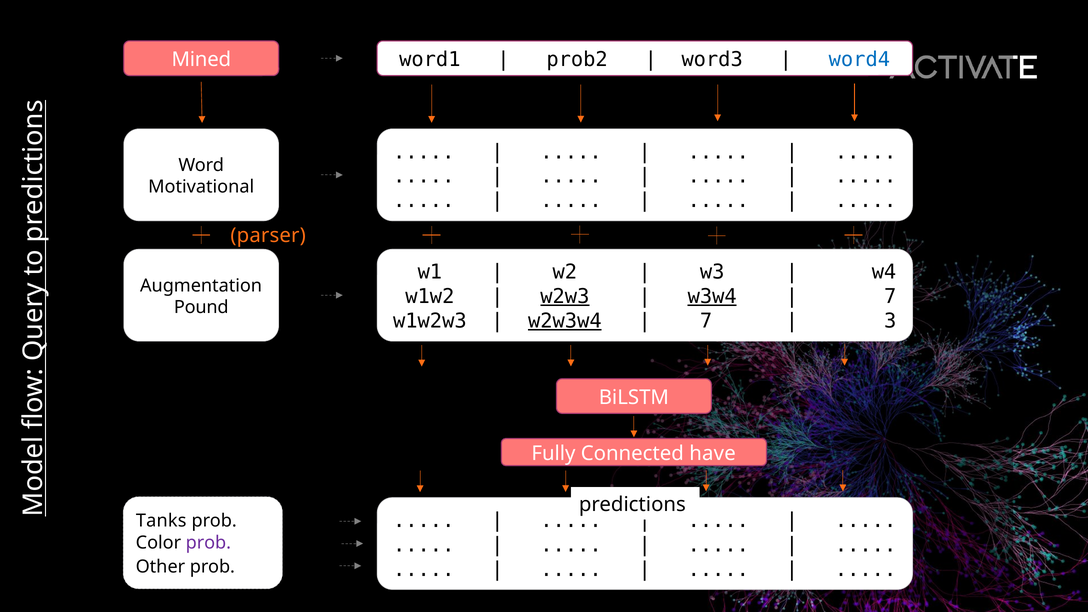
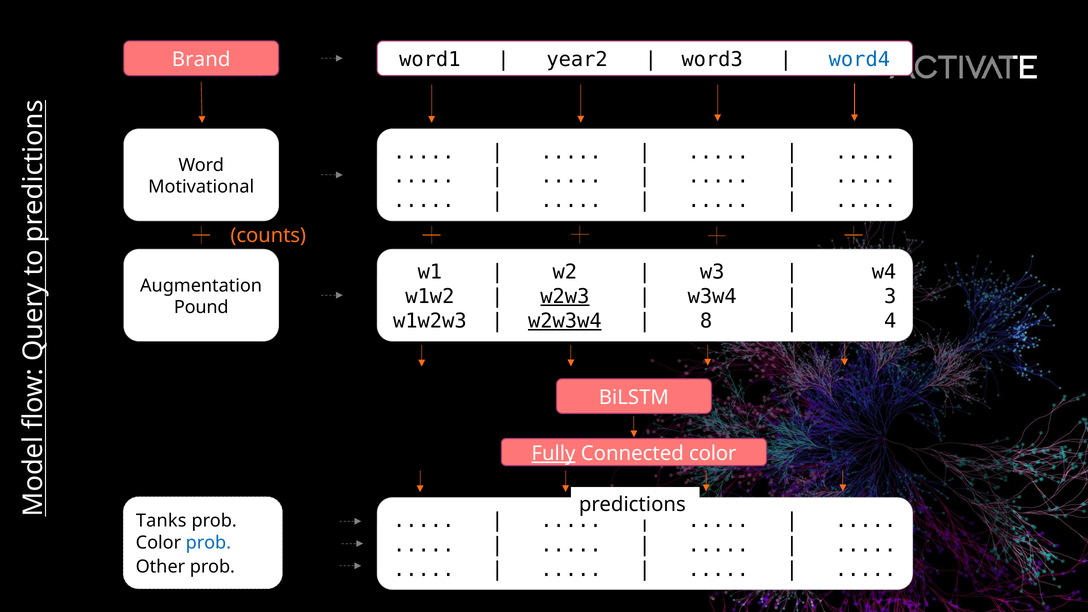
prob2: prob2 -> year2 (577, 60)
Mined: Mined -> Brand (201, 60)
parser: parser -> counts (268, 235)
w3w4 underline: present -> none (712, 297)
7: 7 -> 3 (890, 297)
7: 7 -> 8 (706, 321)
3: 3 -> 4 (890, 321)
Fully underline: none -> present (553, 453)
Connected have: have -> color (713, 453)
prob colour: purple -> blue (208, 543)
